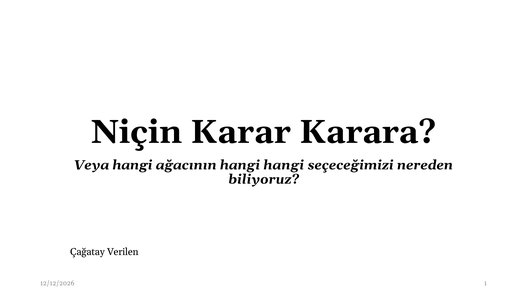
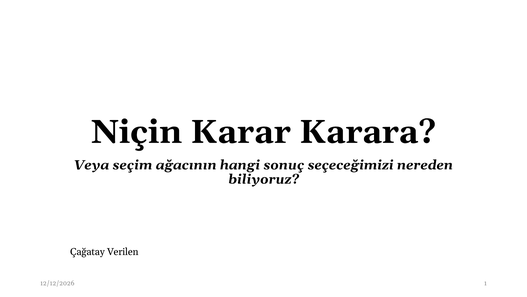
Veya hangi: hangi -> seçim (132, 165)
hangi hangi: hangi -> sonuç (284, 165)
